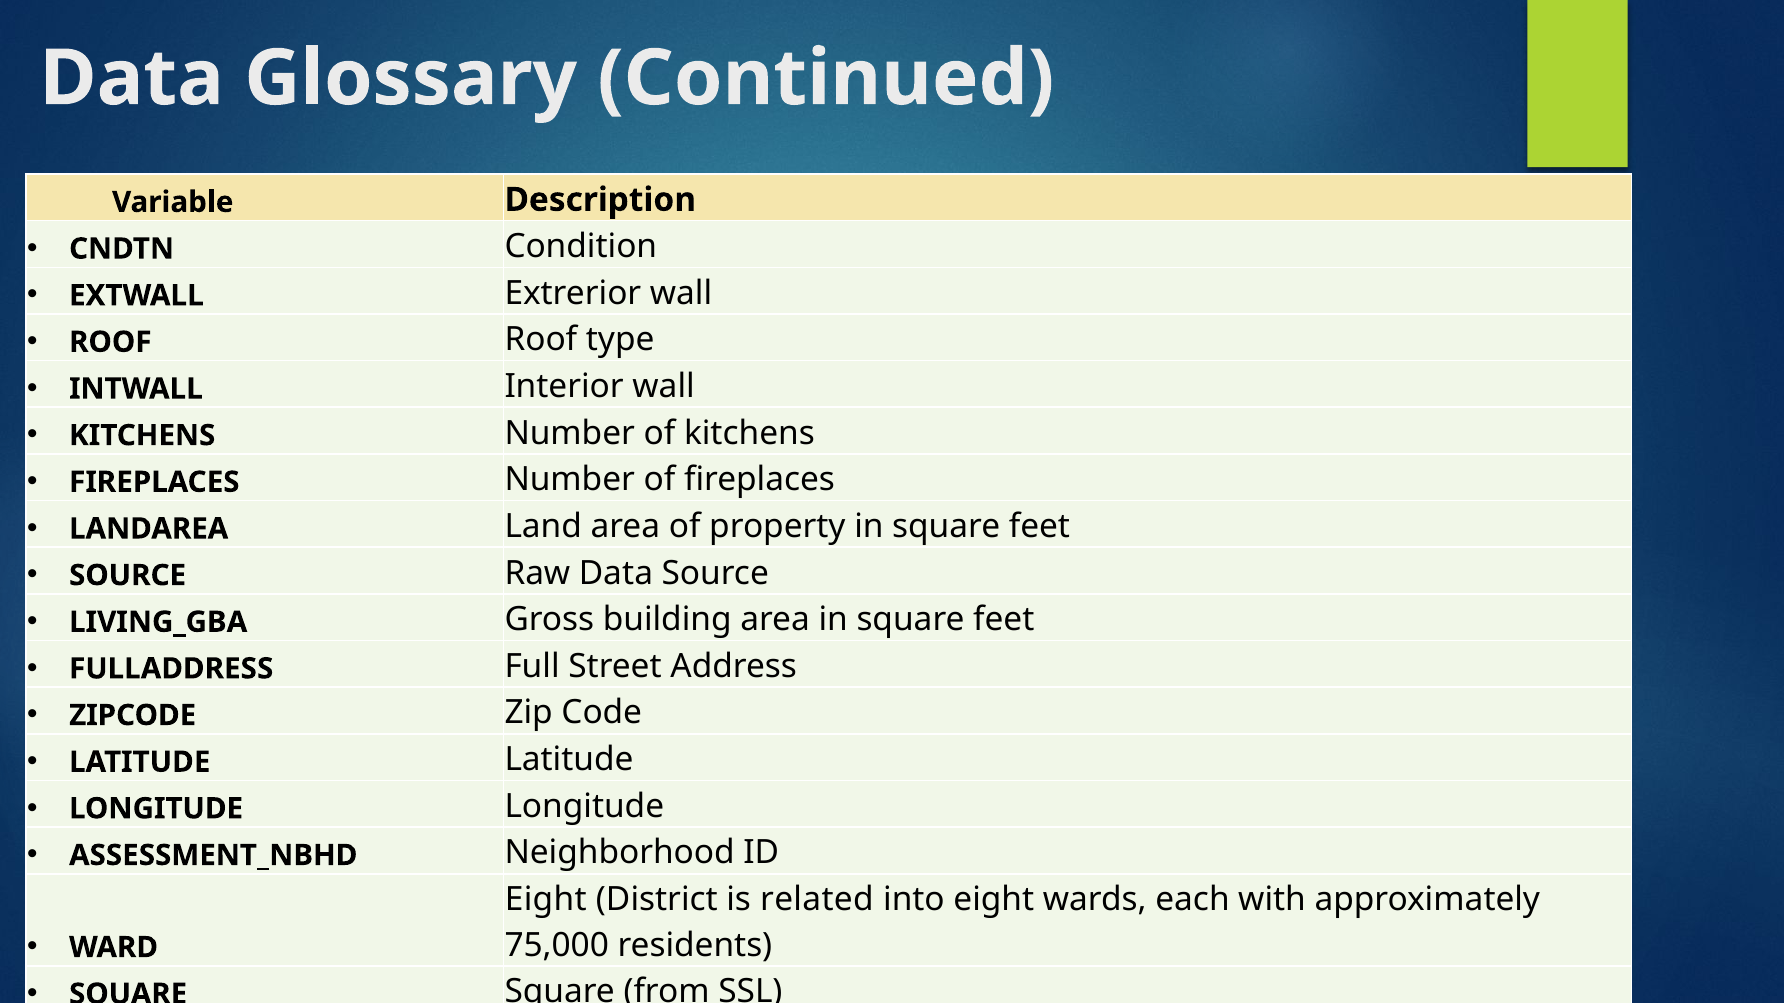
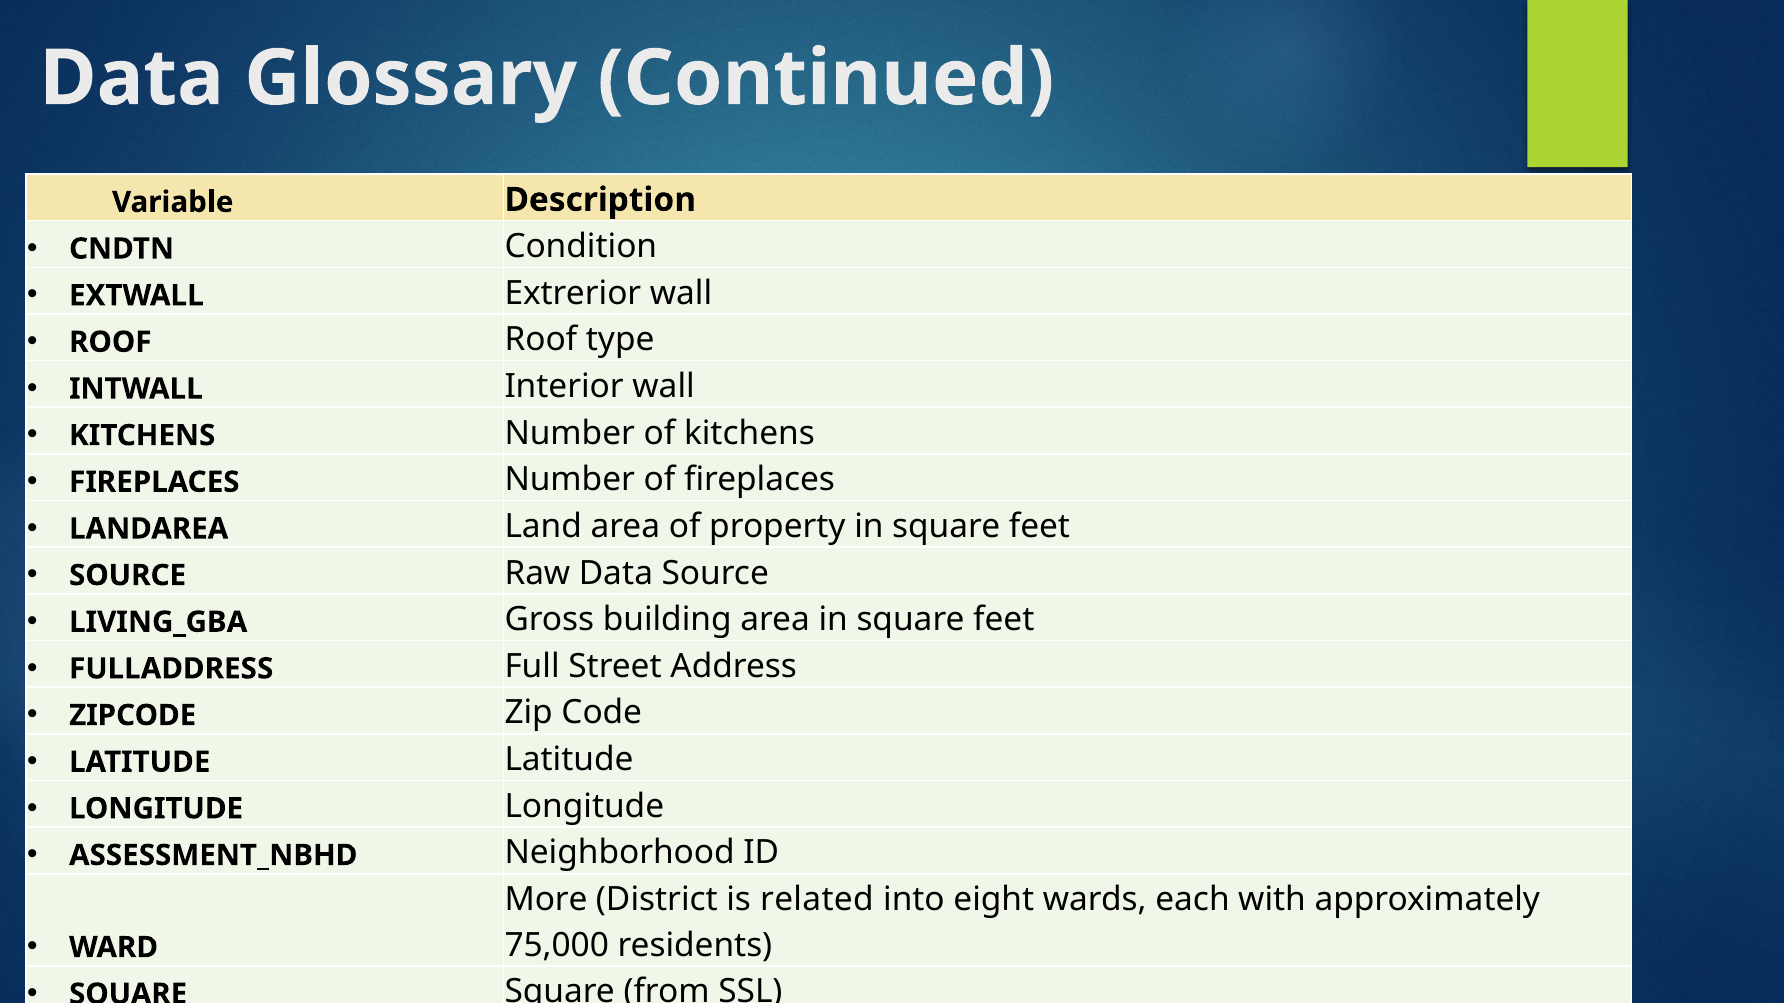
Eight: Eight -> More (546, 900)
